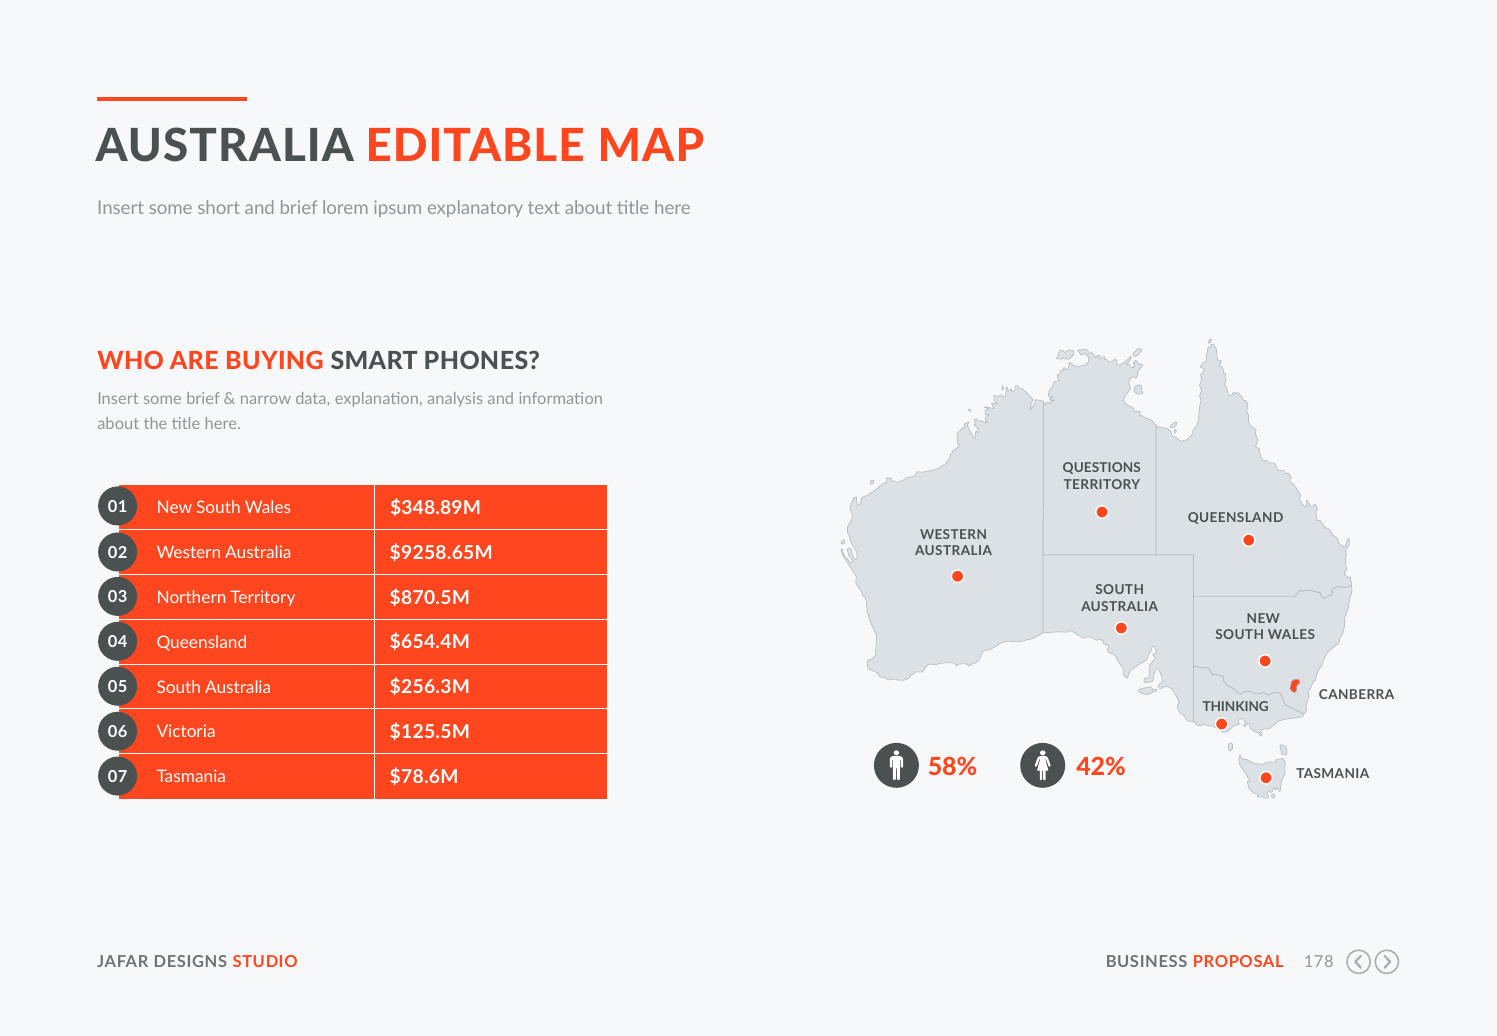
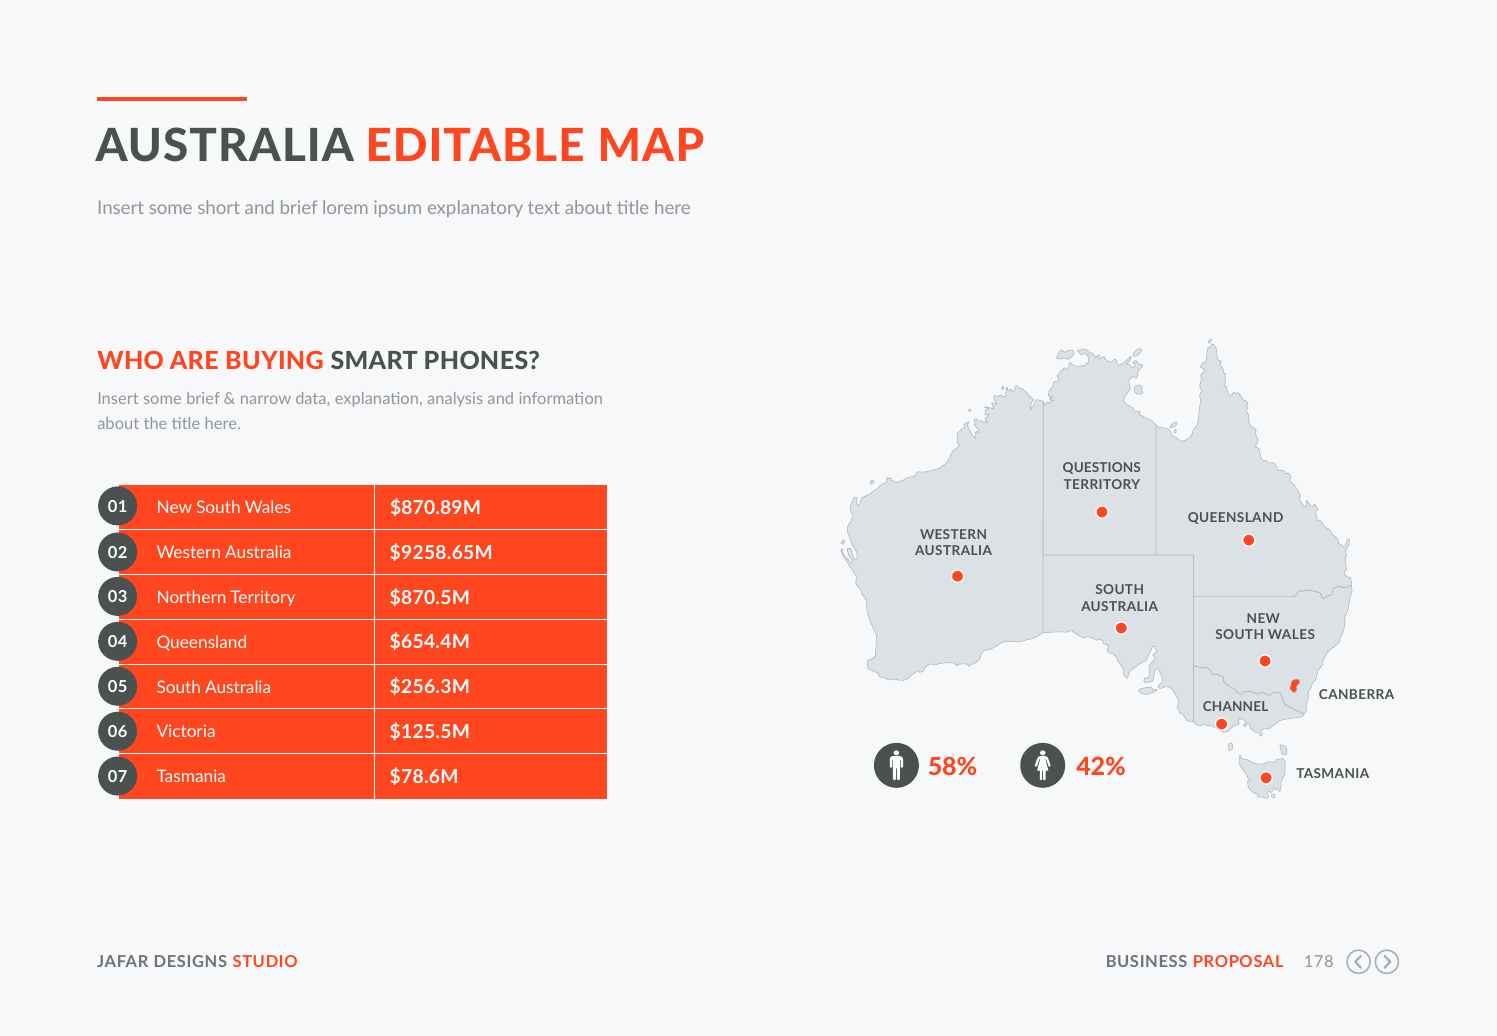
$348.89M: $348.89M -> $870.89M (435, 508)
THINKING: THINKING -> CHANNEL (1236, 708)
